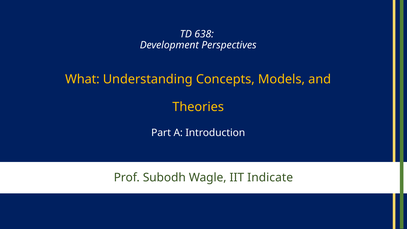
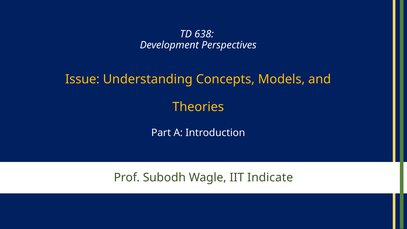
What: What -> Issue (82, 79)
